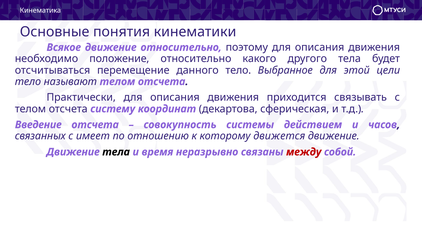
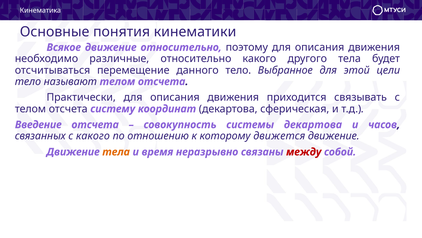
положение: положение -> различные (119, 59)
системы действием: действием -> декартова (313, 124)
с имеет: имеет -> какого (93, 136)
тела colour: black -> orange (116, 152)
